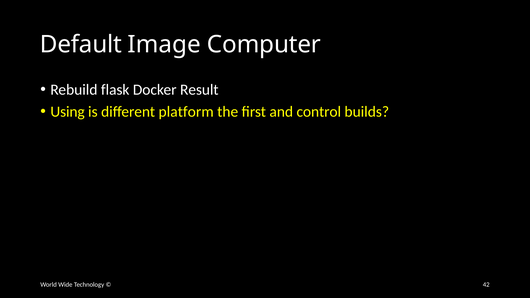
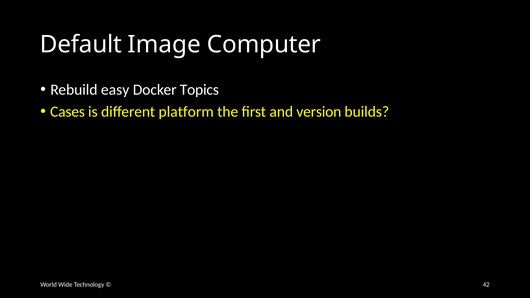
flask: flask -> easy (115, 90)
Result: Result -> Topics (199, 90)
Using: Using -> Cases (68, 112)
control: control -> version (319, 112)
